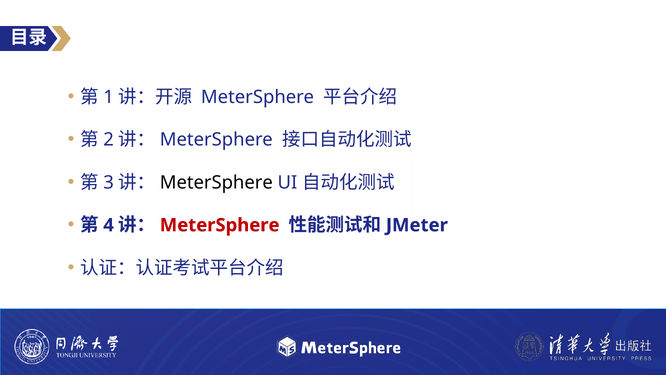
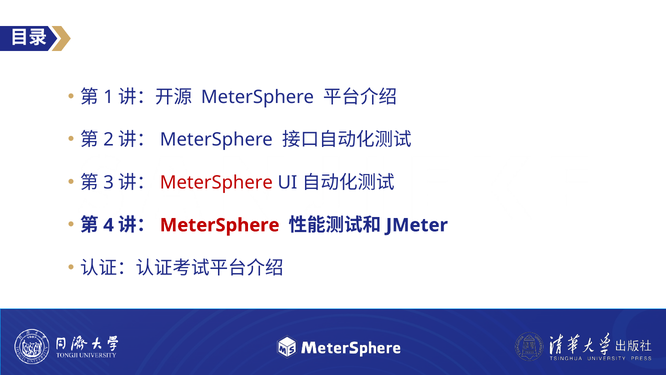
MeterSphere colour: black -> red (216, 182)
